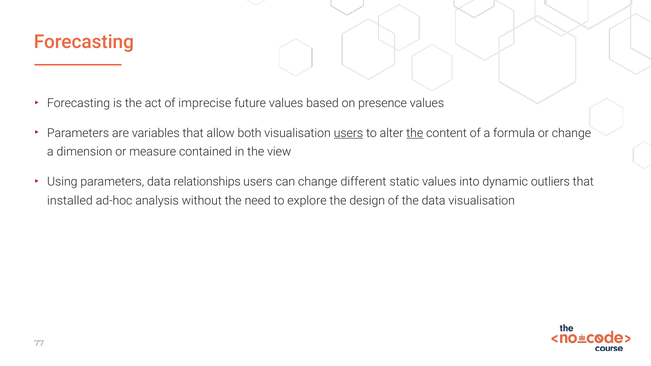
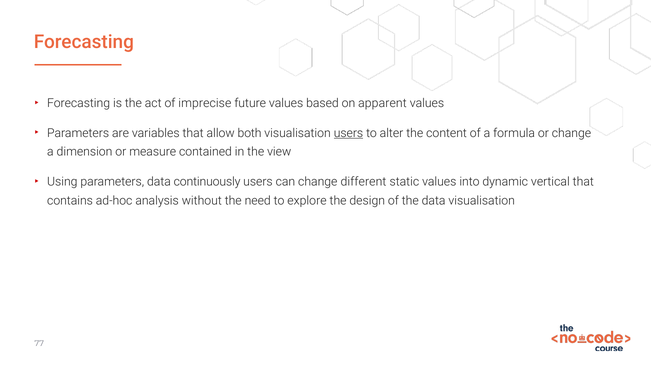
presence: presence -> apparent (382, 103)
the underline: present -> none (415, 133)
relationships: relationships -> continuously (207, 182)
outliers: outliers -> vertical (550, 182)
installed: installed -> contains (70, 201)
